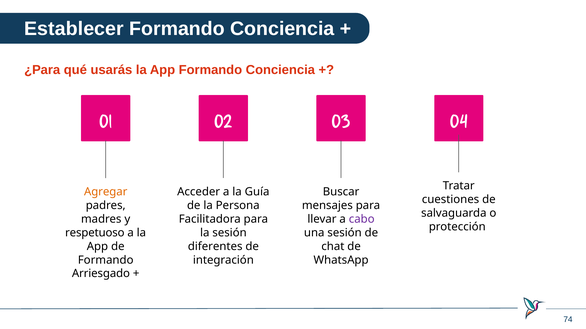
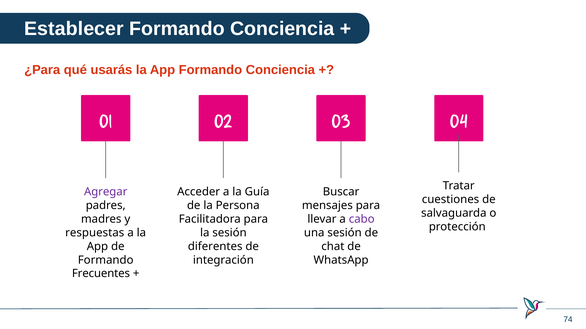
Agregar colour: orange -> purple (106, 192)
respetuoso: respetuoso -> respuestas (95, 233)
Arriesgado: Arriesgado -> Frecuentes (101, 274)
